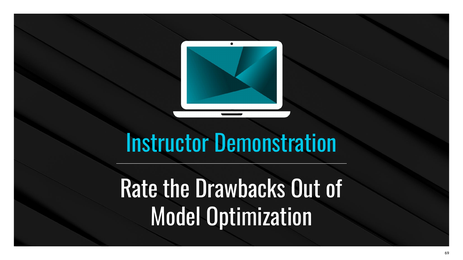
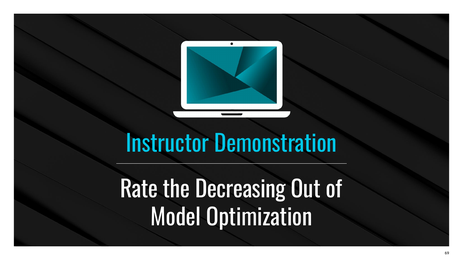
Drawbacks: Drawbacks -> Decreasing (240, 190)
